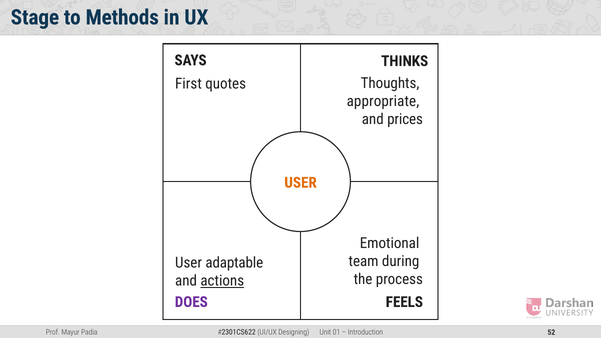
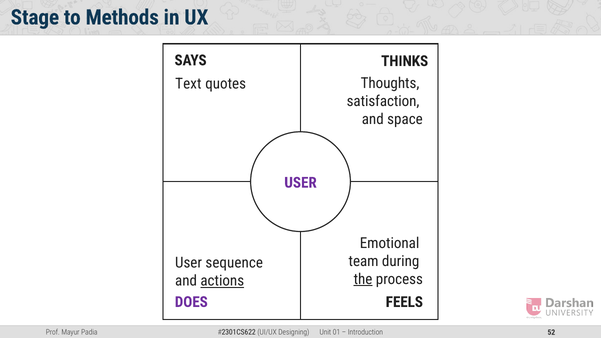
First: First -> Text (188, 84)
appropriate: appropriate -> satisfaction (383, 101)
prices: prices -> space (405, 119)
USER colour: orange -> purple (301, 183)
adaptable: adaptable -> sequence (234, 263)
the underline: none -> present (363, 279)
